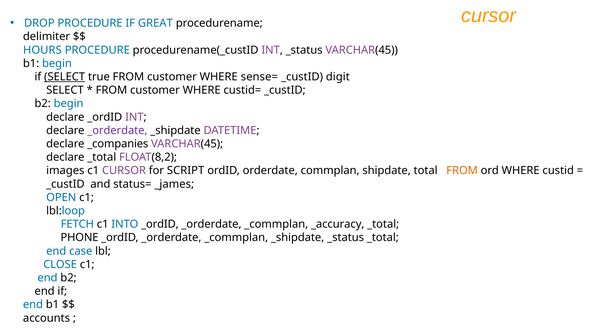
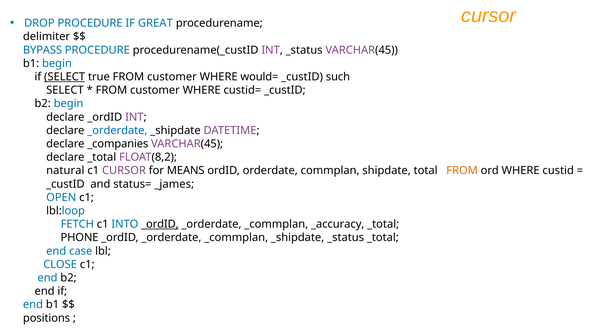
HOURS: HOURS -> BYPASS (42, 50)
sense=: sense= -> would= (259, 77)
digit: digit -> such (338, 77)
_orderdate colour: purple -> blue (117, 130)
images: images -> natural (65, 170)
SCRIPT: SCRIPT -> MEANS (186, 170)
_ordID underline: none -> present (160, 224)
accounts: accounts -> positions (47, 318)
